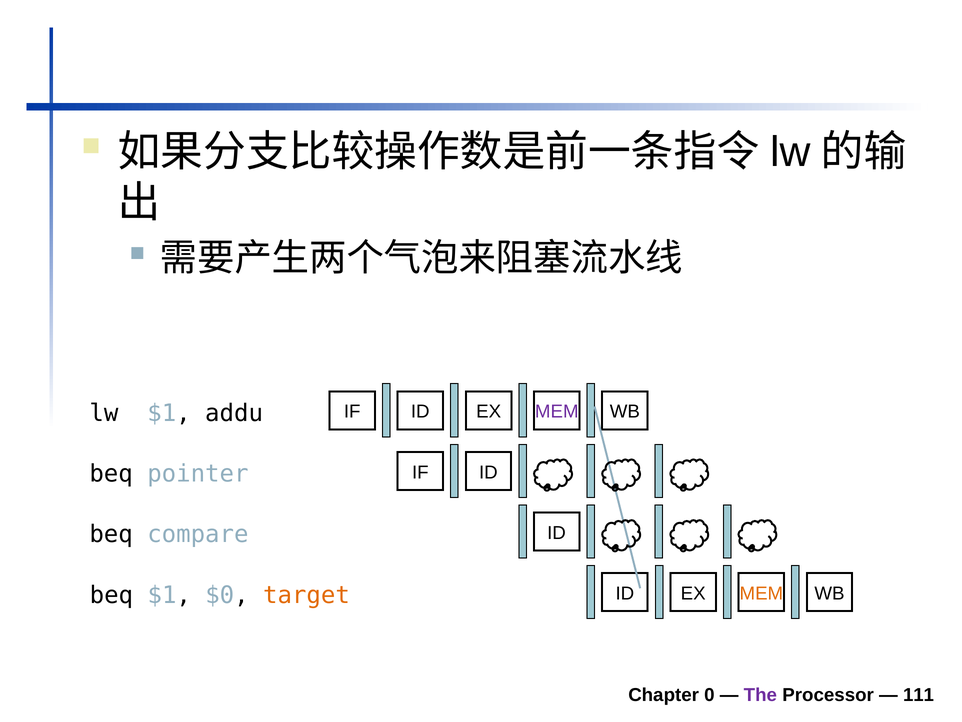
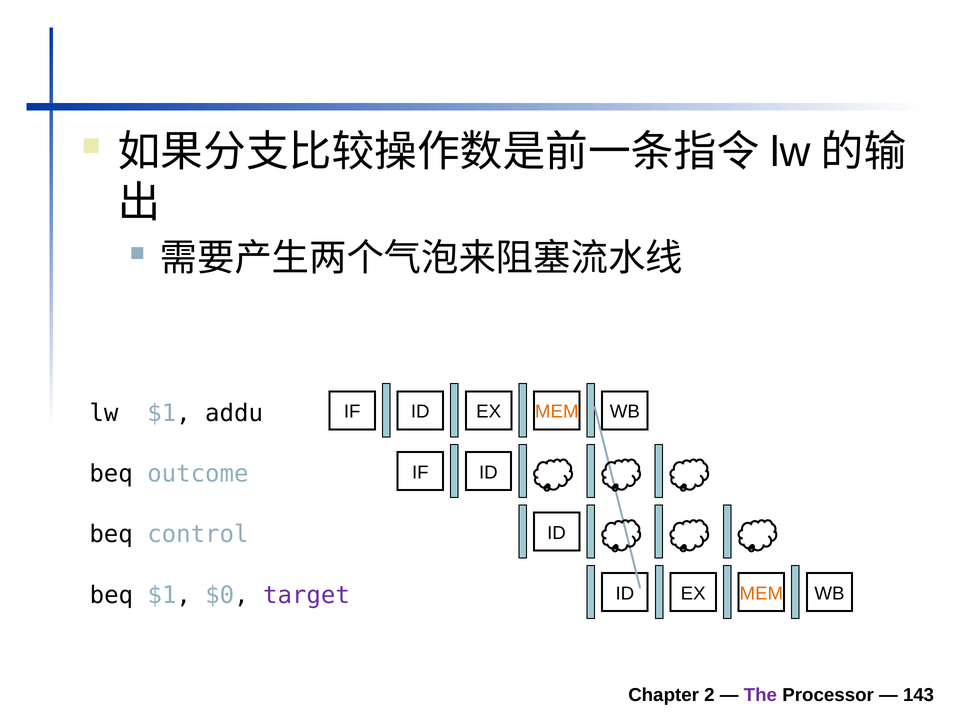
MEM colour: purple -> orange (557, 411)
pointer: pointer -> outcome (198, 473)
compare: compare -> control (198, 534)
target colour: orange -> purple (306, 595)
0: 0 -> 2 (709, 694)
111: 111 -> 143 (919, 694)
